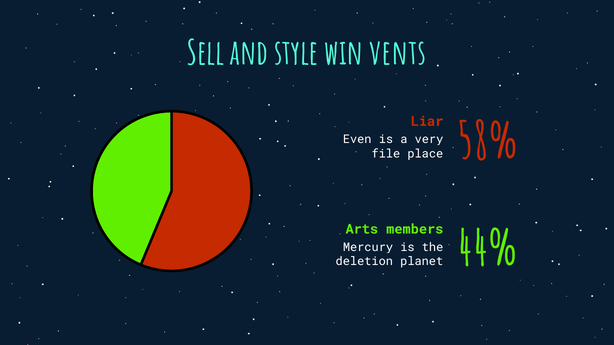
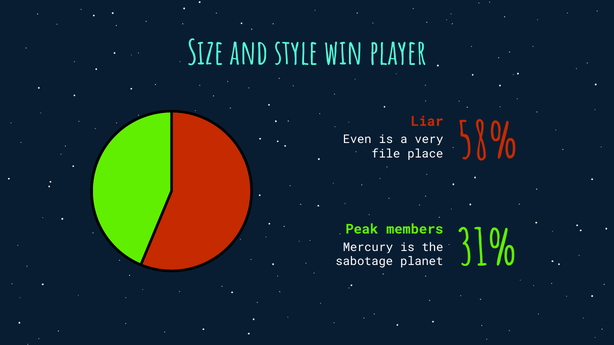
Sell: Sell -> Size (206, 54)
vents: vents -> player (398, 54)
Arts: Arts -> Peak (362, 229)
44%: 44% -> 31% (487, 249)
deletion: deletion -> sabotage (364, 262)
